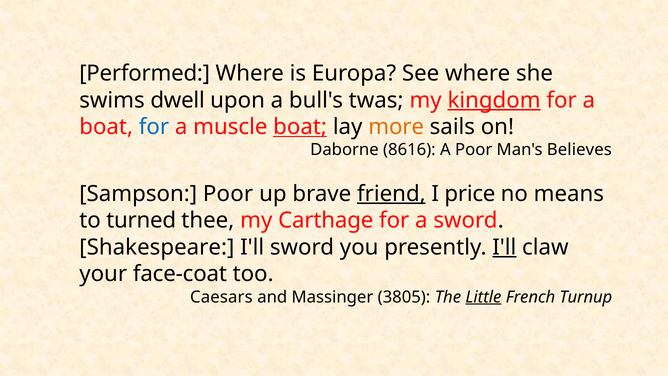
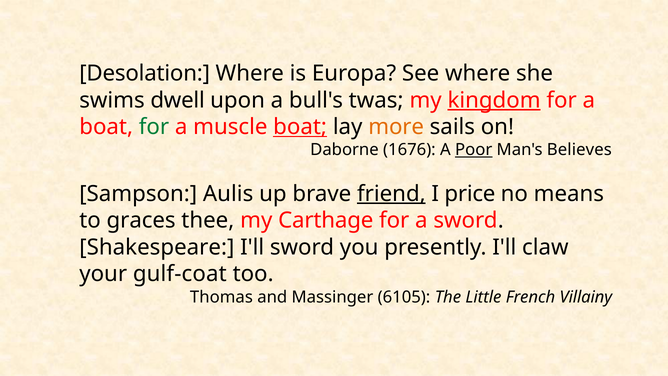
Performed: Performed -> Desolation (145, 73)
for colour: blue -> green (154, 127)
8616: 8616 -> 1676 (409, 150)
Poor underline: none -> present (474, 150)
Sampson Poor: Poor -> Aulis (228, 194)
turned: turned -> graces (141, 220)
I'll underline: present -> none (504, 247)
face-coat: face-coat -> gulf-coat (180, 274)
Caesars: Caesars -> Thomas (221, 297)
3805: 3805 -> 6105 (404, 297)
Little underline: present -> none (483, 297)
Turnup: Turnup -> Villainy (586, 297)
